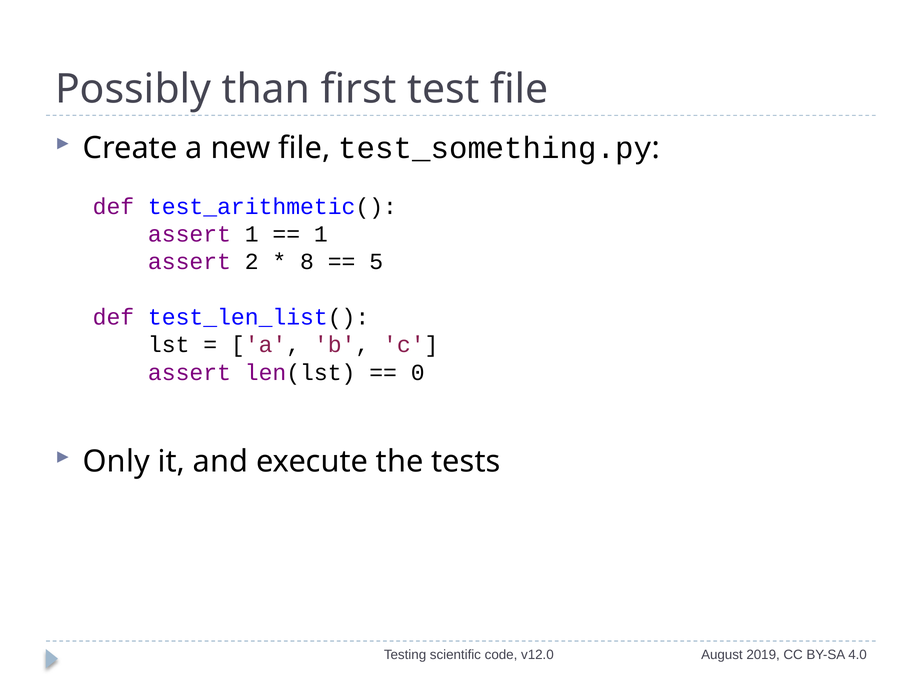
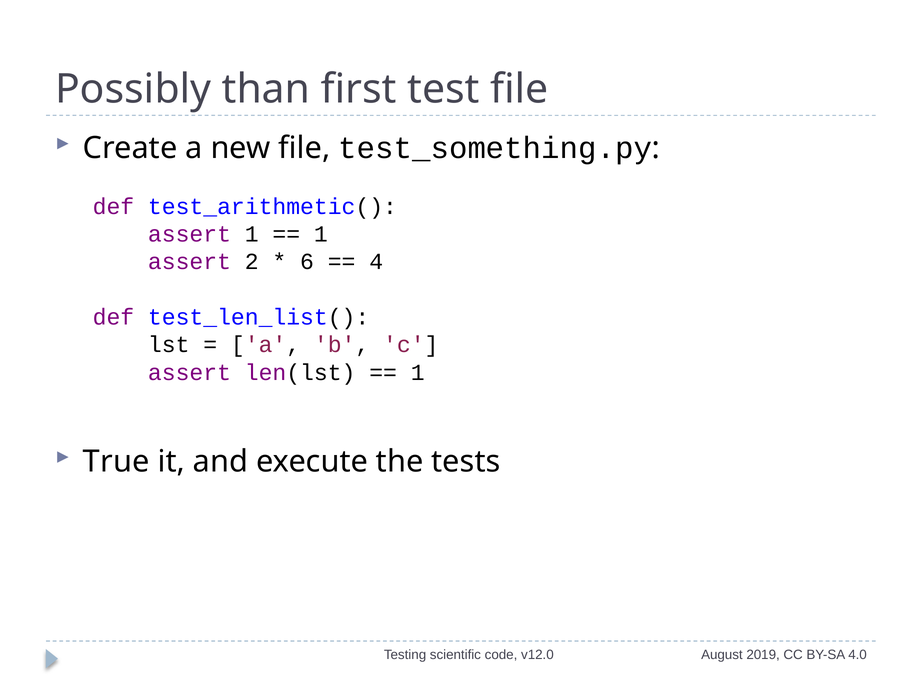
8: 8 -> 6 (307, 262)
5: 5 -> 4 (376, 262)
0: 0 -> 1 (418, 372)
Only: Only -> True (116, 461)
